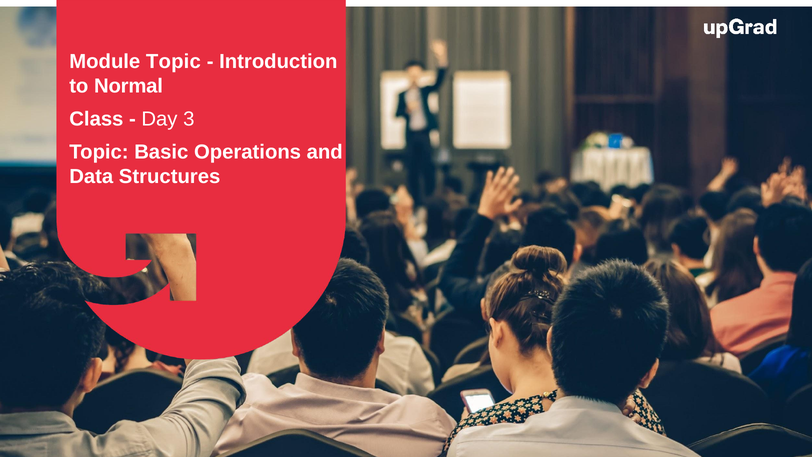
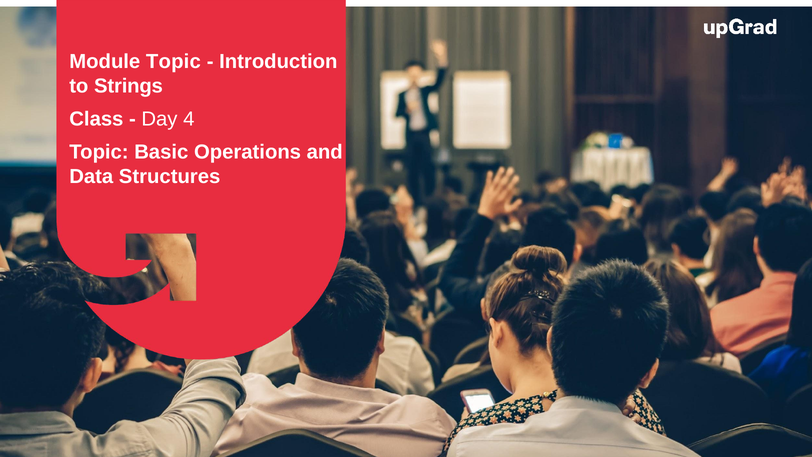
Normal: Normal -> Strings (129, 86)
3: 3 -> 4 (189, 119)
